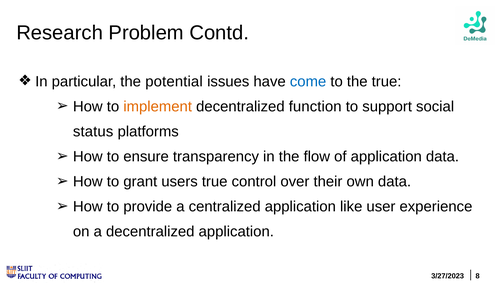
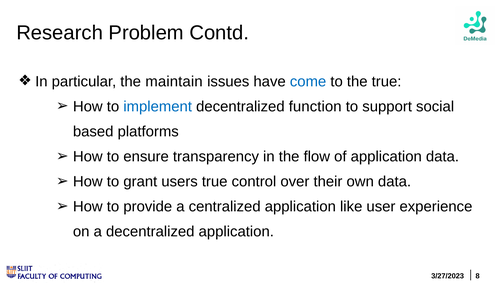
potential: potential -> maintain (174, 81)
implement colour: orange -> blue (158, 106)
status: status -> based (93, 132)
